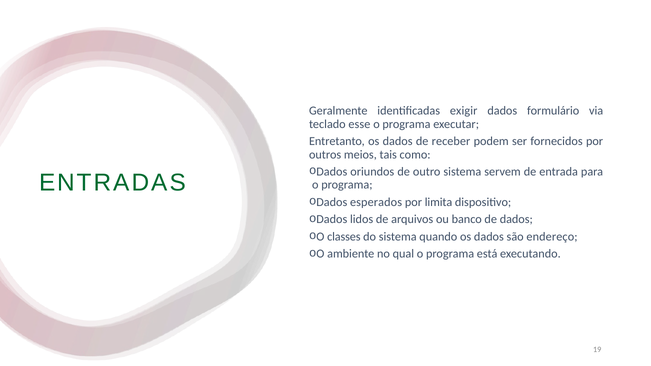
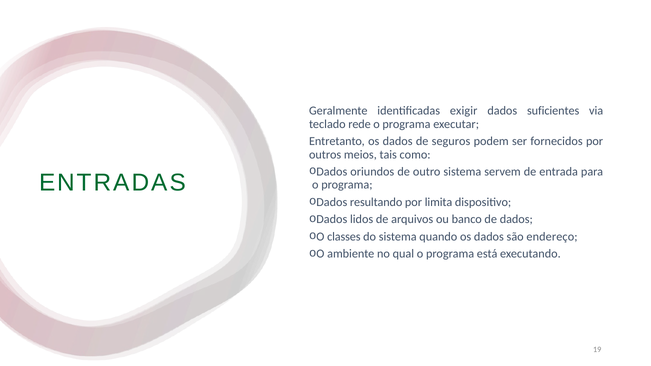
formulário: formulário -> suficientes (553, 111)
esse: esse -> rede (360, 124)
receber: receber -> seguros (451, 141)
esperados: esperados -> resultando (376, 202)
